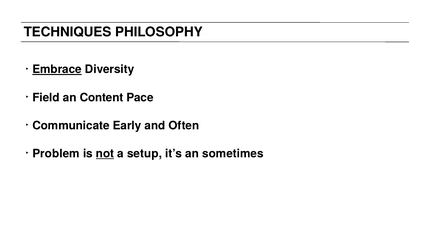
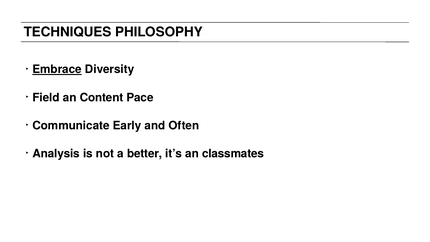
Problem: Problem -> Analysis (56, 153)
not underline: present -> none (105, 153)
setup: setup -> better (145, 153)
sometimes: sometimes -> classmates (233, 153)
